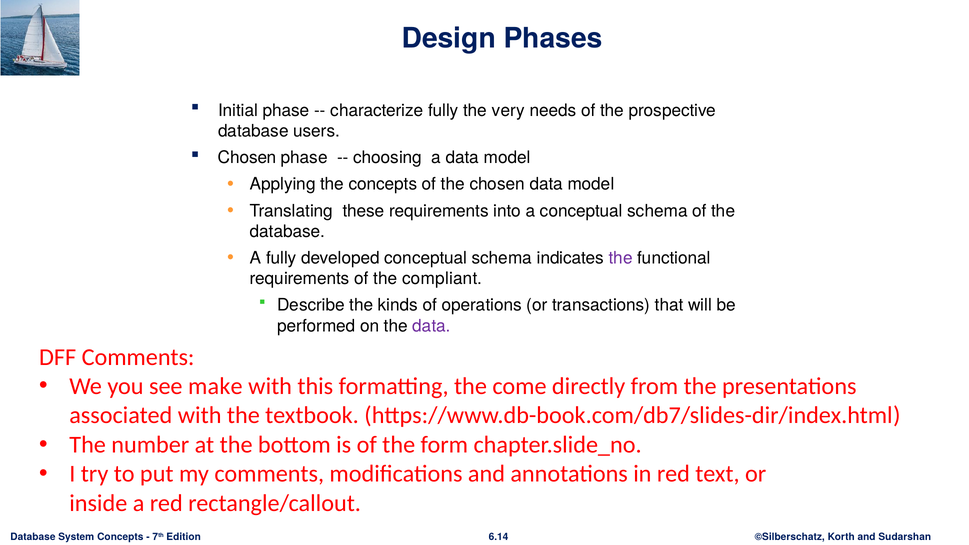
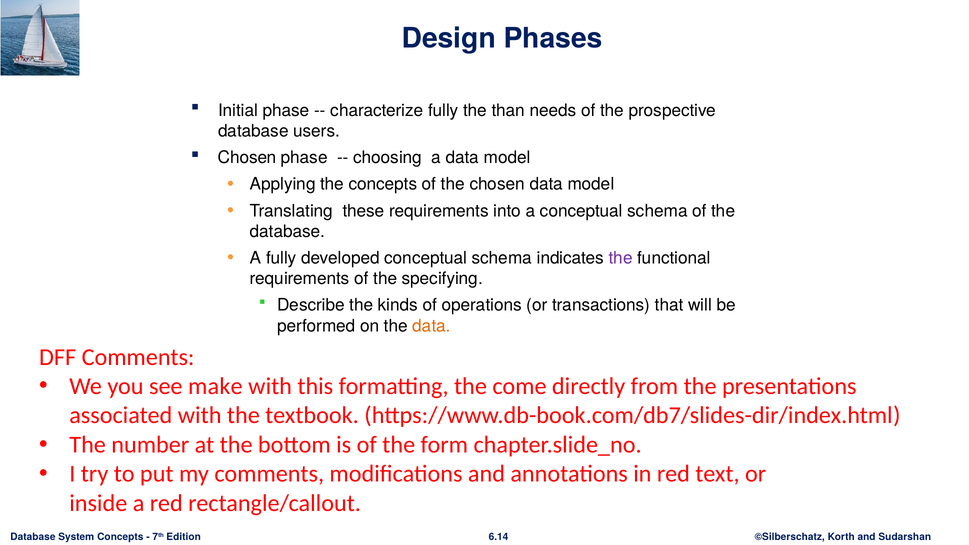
very: very -> than (508, 111)
compliant: compliant -> specifying (442, 279)
data colour: purple -> orange (432, 326)
